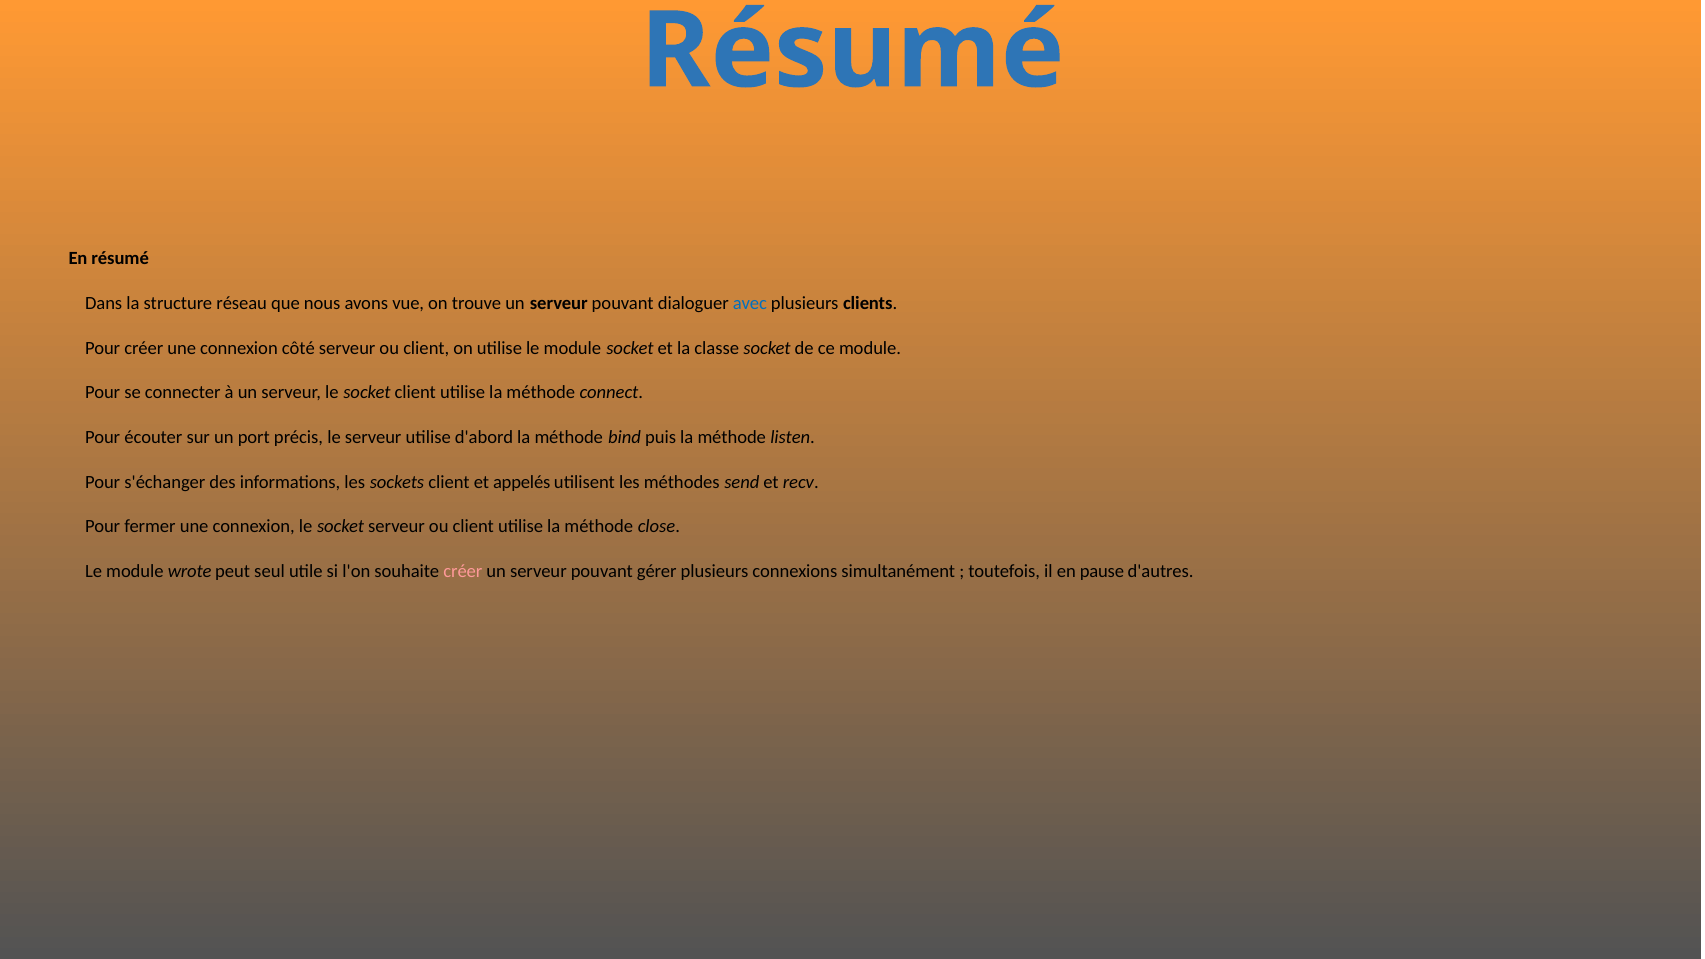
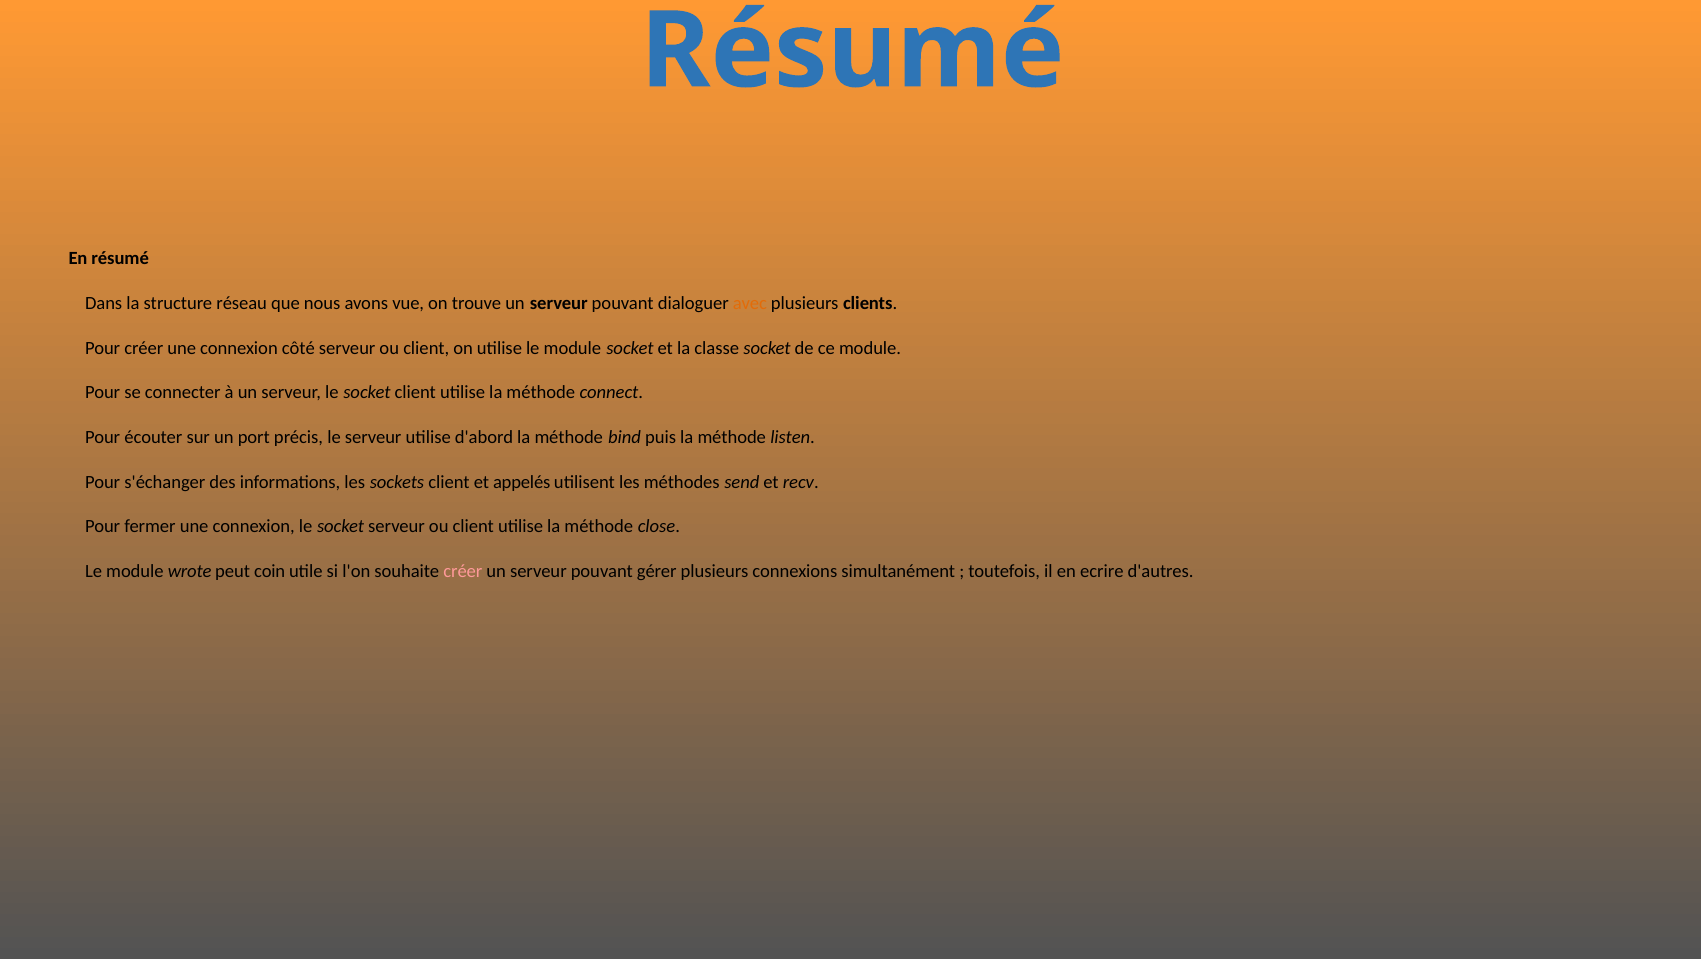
avec colour: blue -> orange (750, 303)
seul: seul -> coin (270, 571)
pause: pause -> ecrire (1102, 571)
